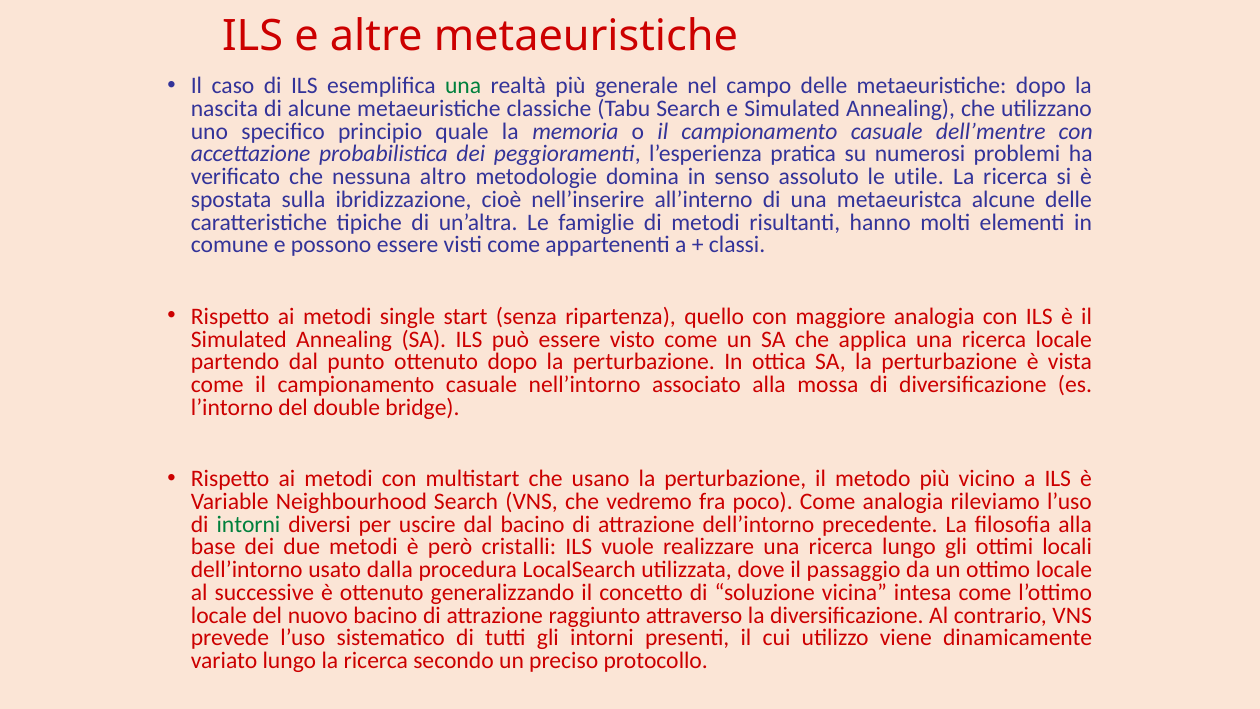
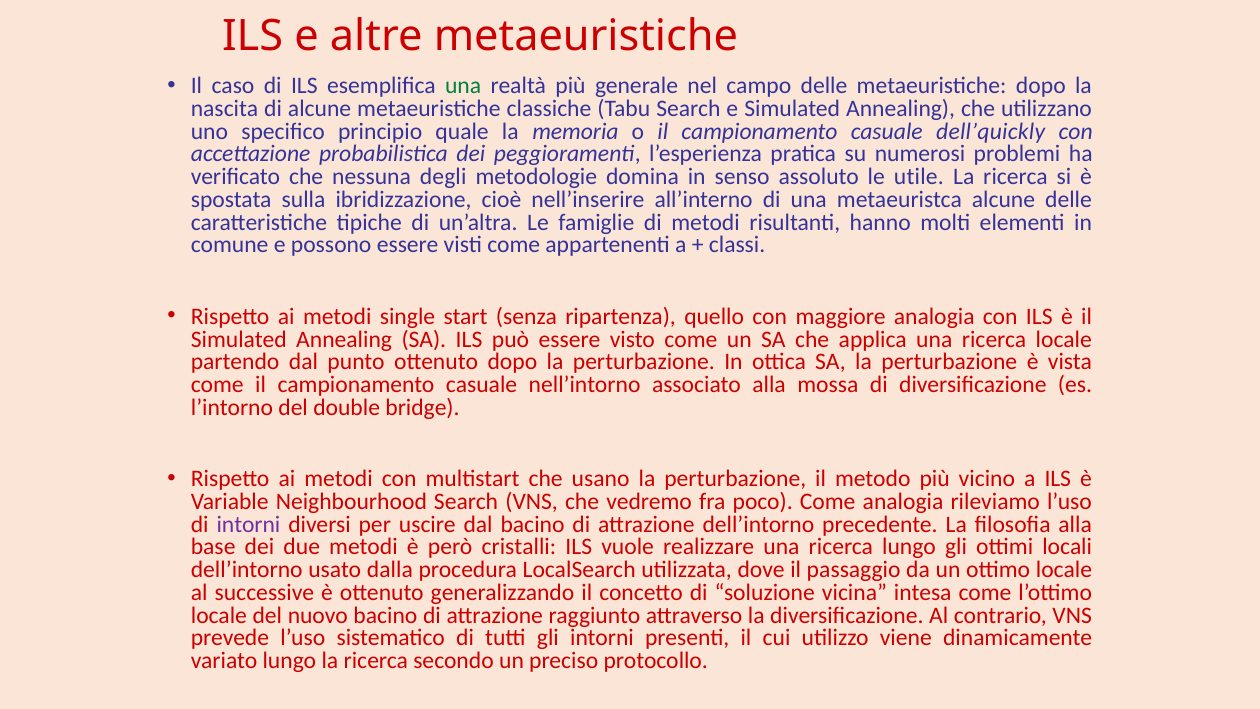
dell’mentre: dell’mentre -> dell’quickly (991, 131)
altro: altro -> degli (443, 177)
intorni colour: green -> purple (248, 524)
